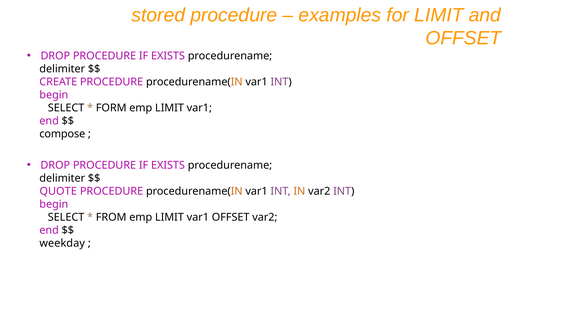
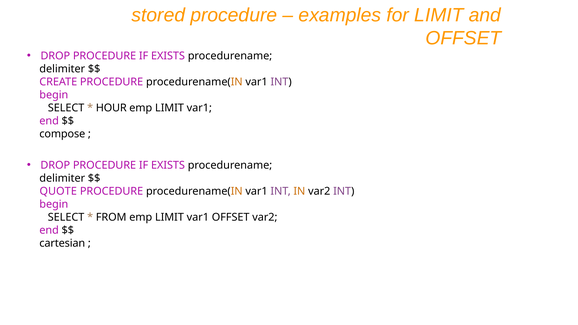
FORM: FORM -> HOUR (111, 108)
weekday: weekday -> cartesian (62, 243)
